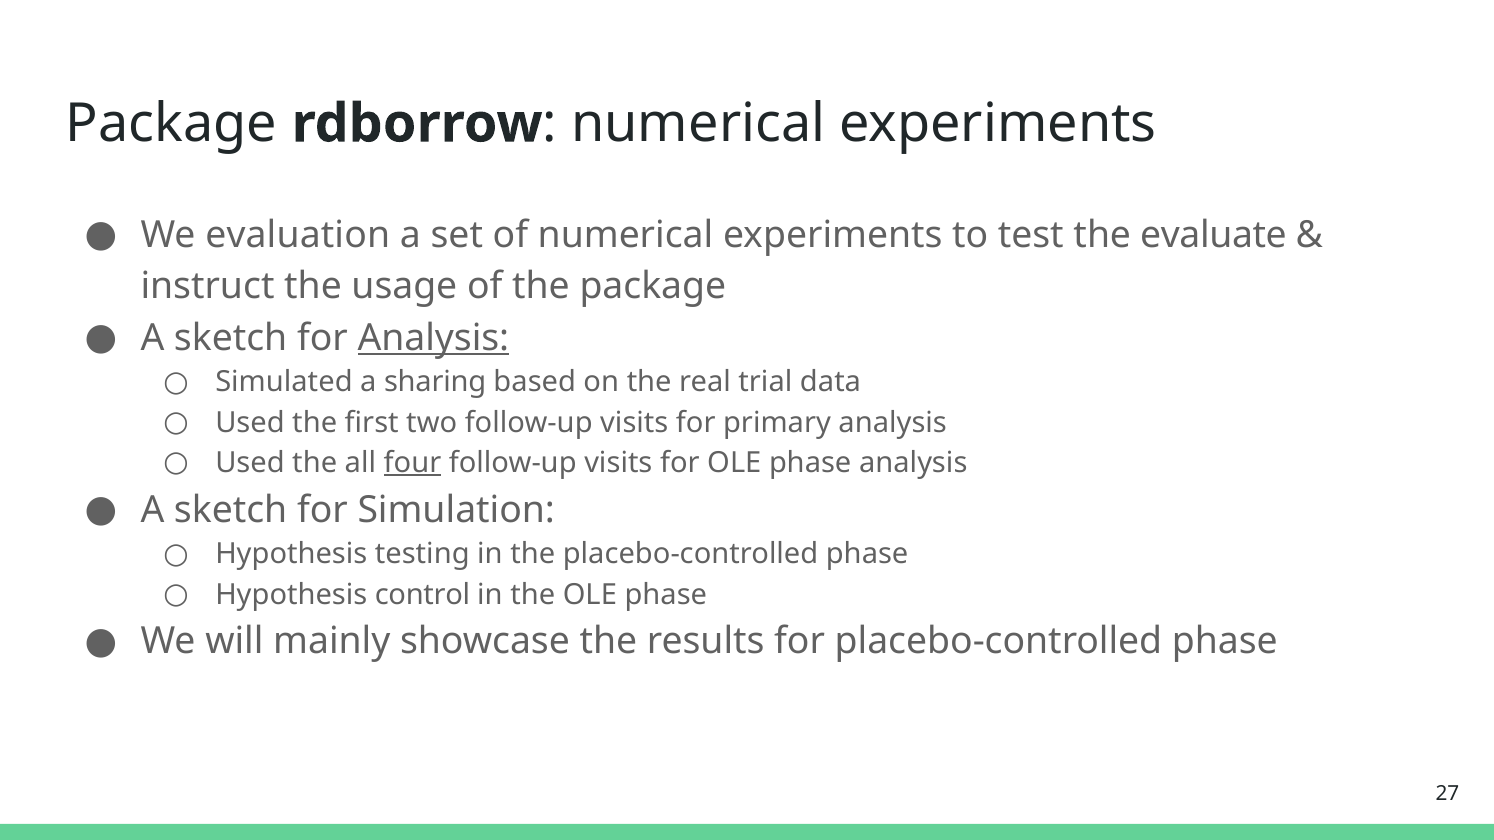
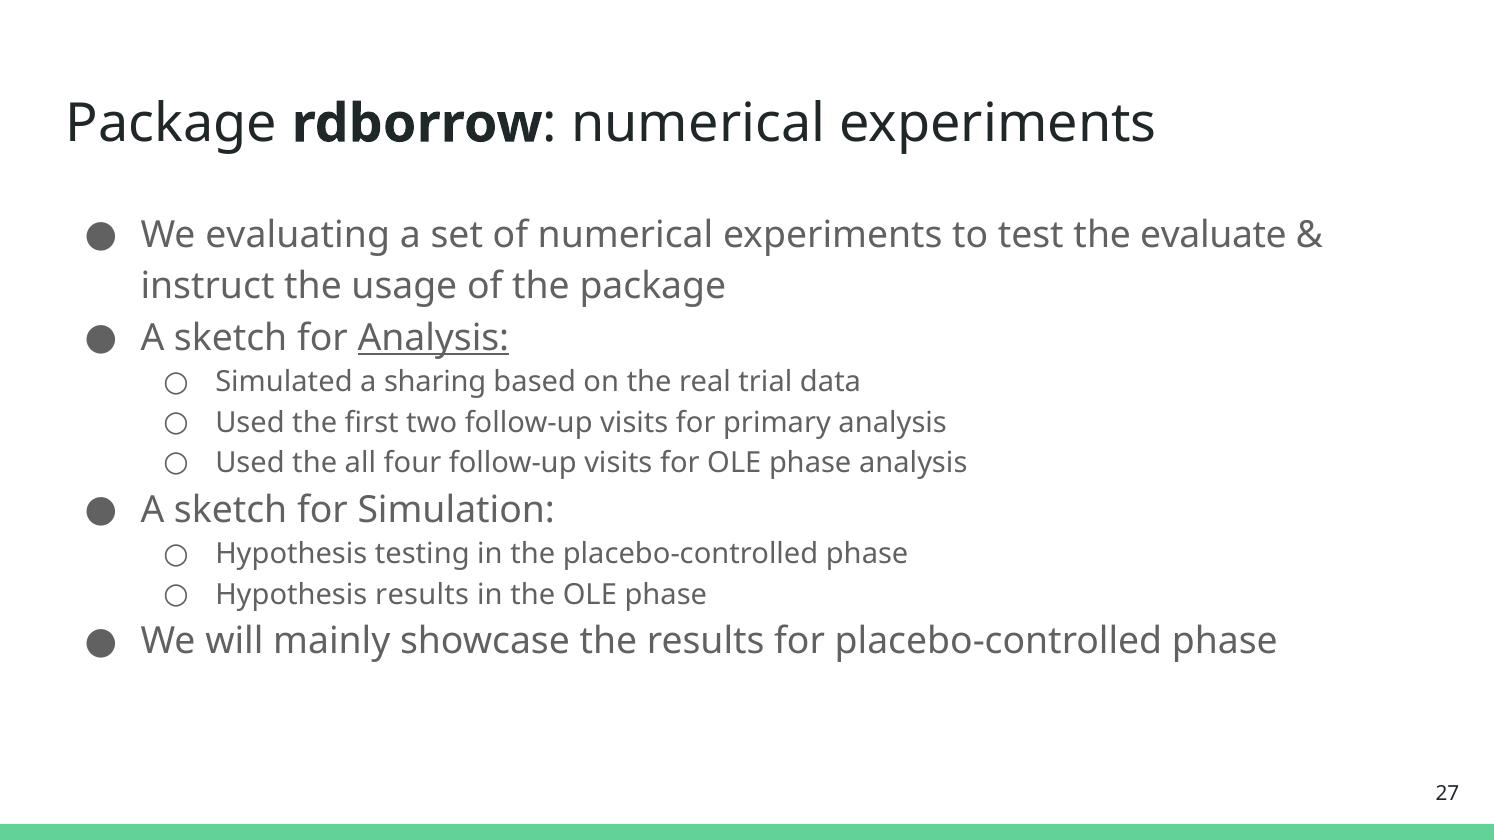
evaluation: evaluation -> evaluating (298, 235)
four underline: present -> none (412, 463)
Hypothesis control: control -> results (422, 595)
